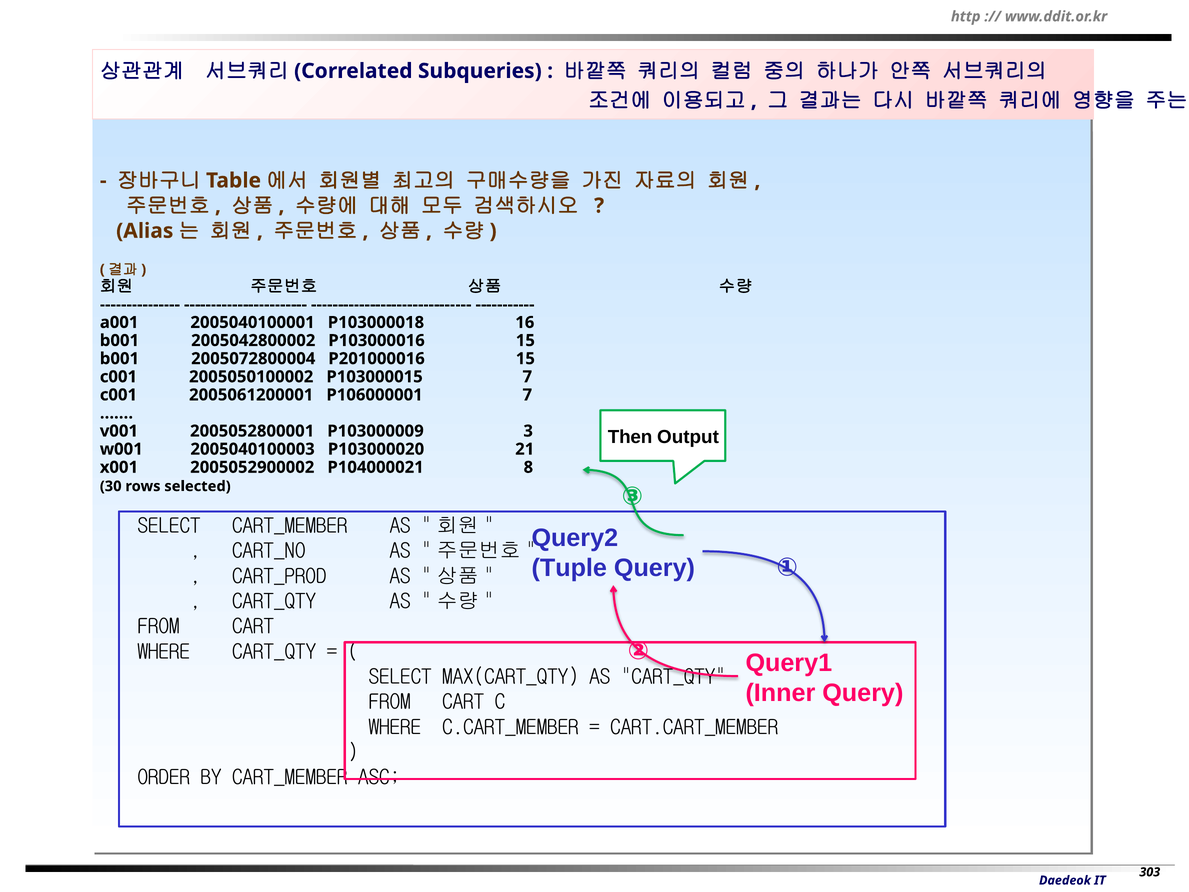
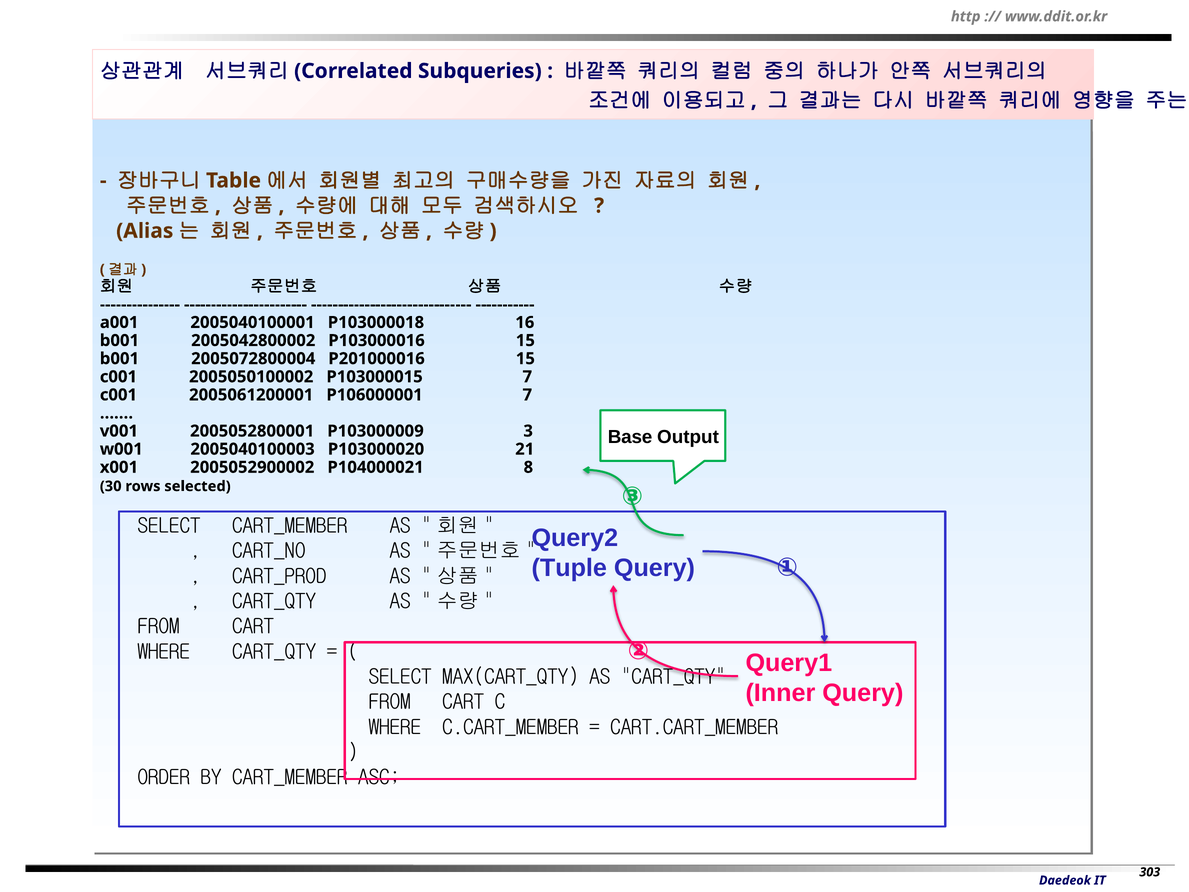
Then: Then -> Base (630, 437)
